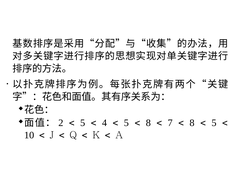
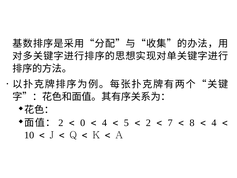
5: 5 -> 0 (83, 123)
8: 8 -> 2 (148, 123)
5: 5 -> 4 (214, 123)
